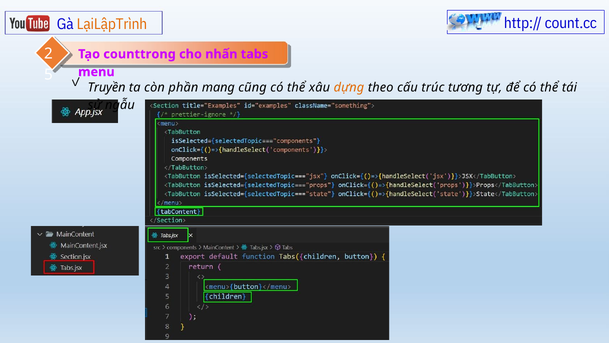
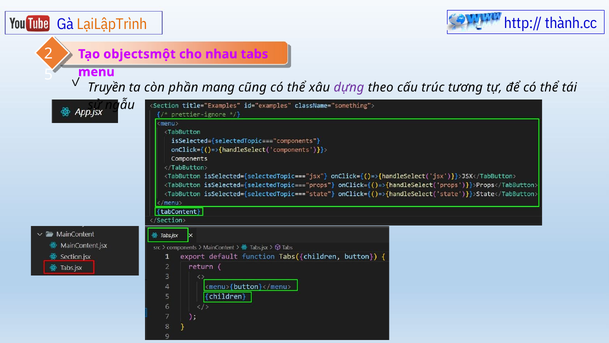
count.cc: count.cc -> thành.cc (571, 23)
counttrong: counttrong -> objectsmột (140, 54)
nhấn: nhấn -> nhau (221, 54)
dựng colour: orange -> purple (349, 87)
